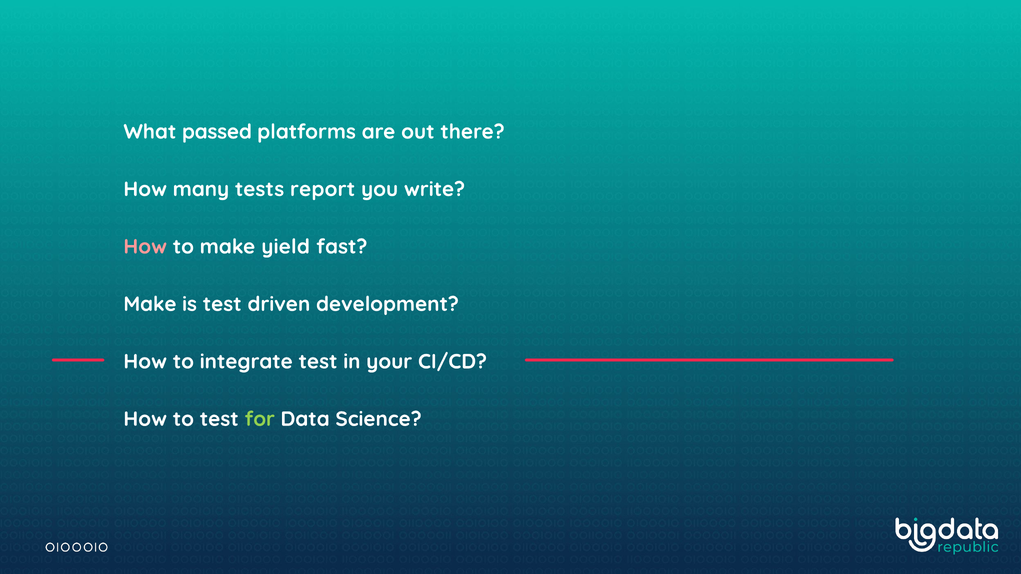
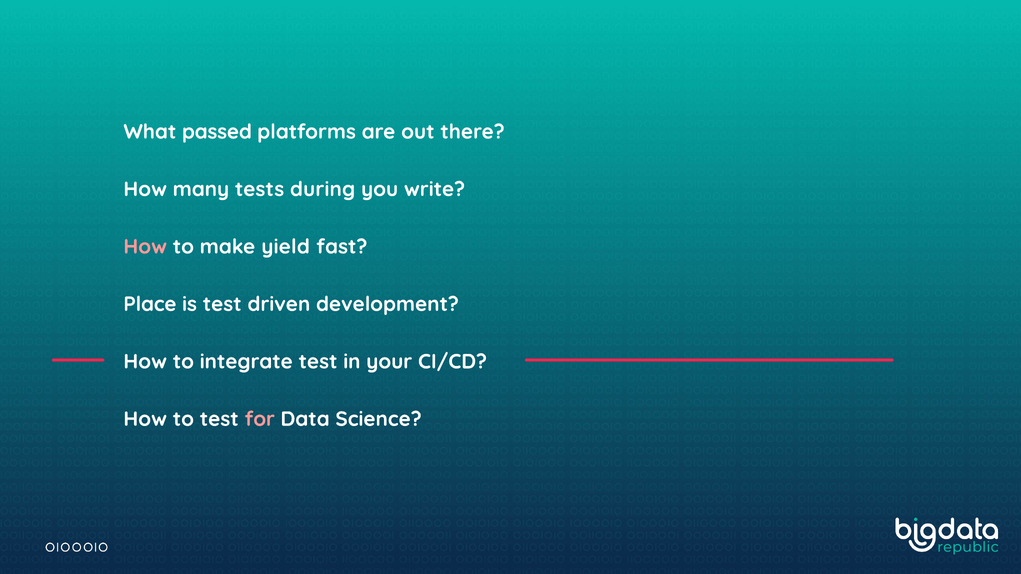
report: report -> during (323, 189)
Make: Make -> Place (150, 304)
for colour: light green -> pink (260, 419)
